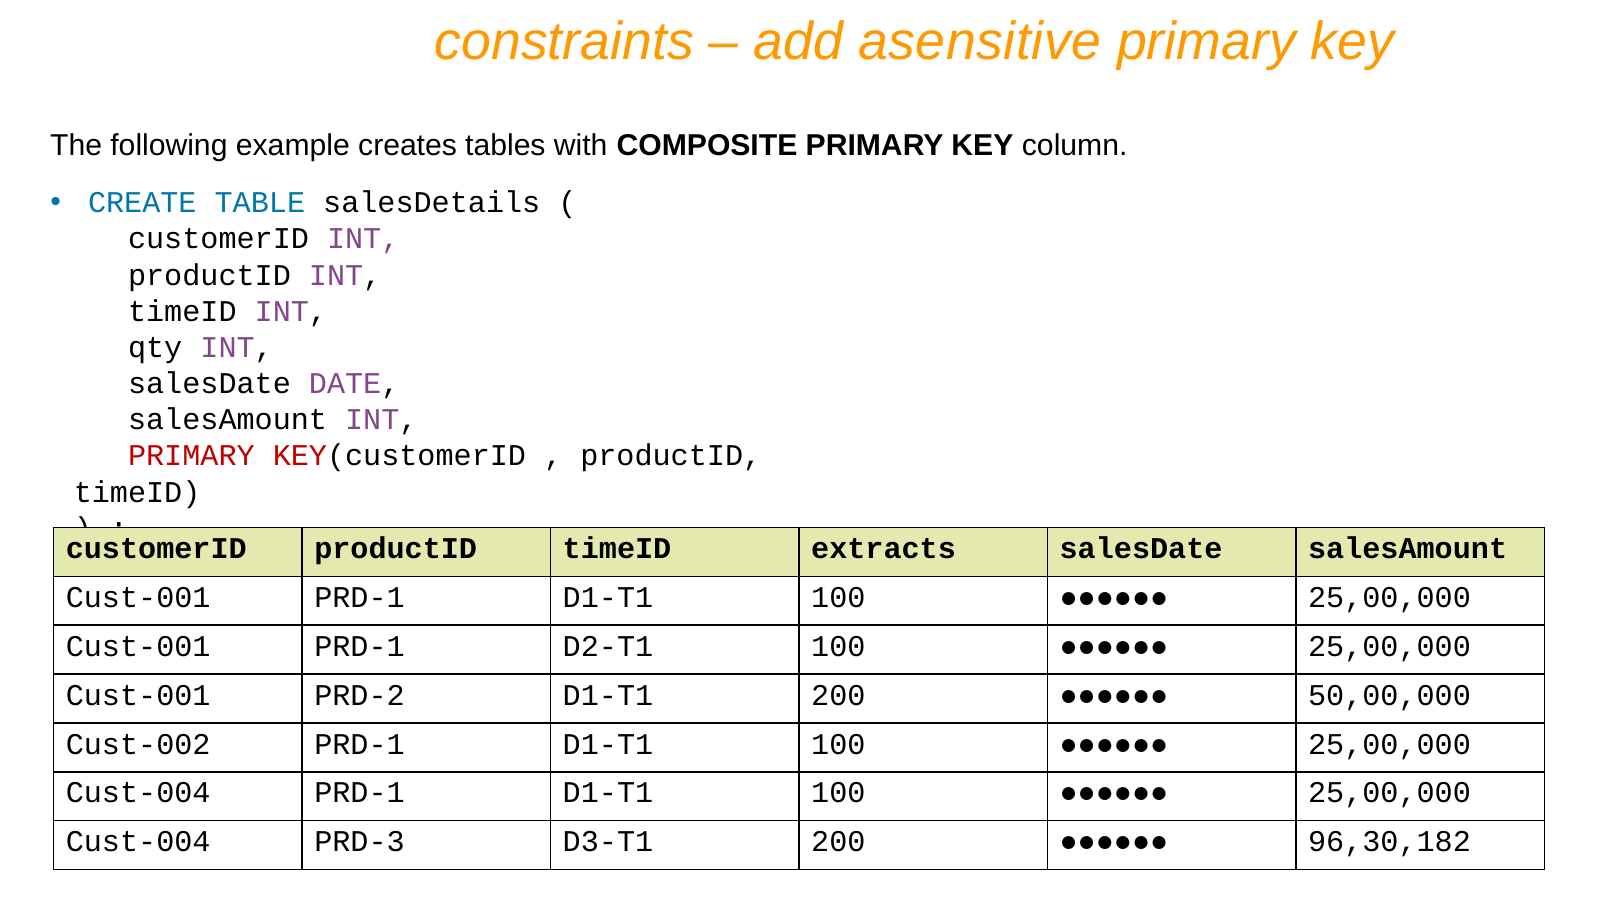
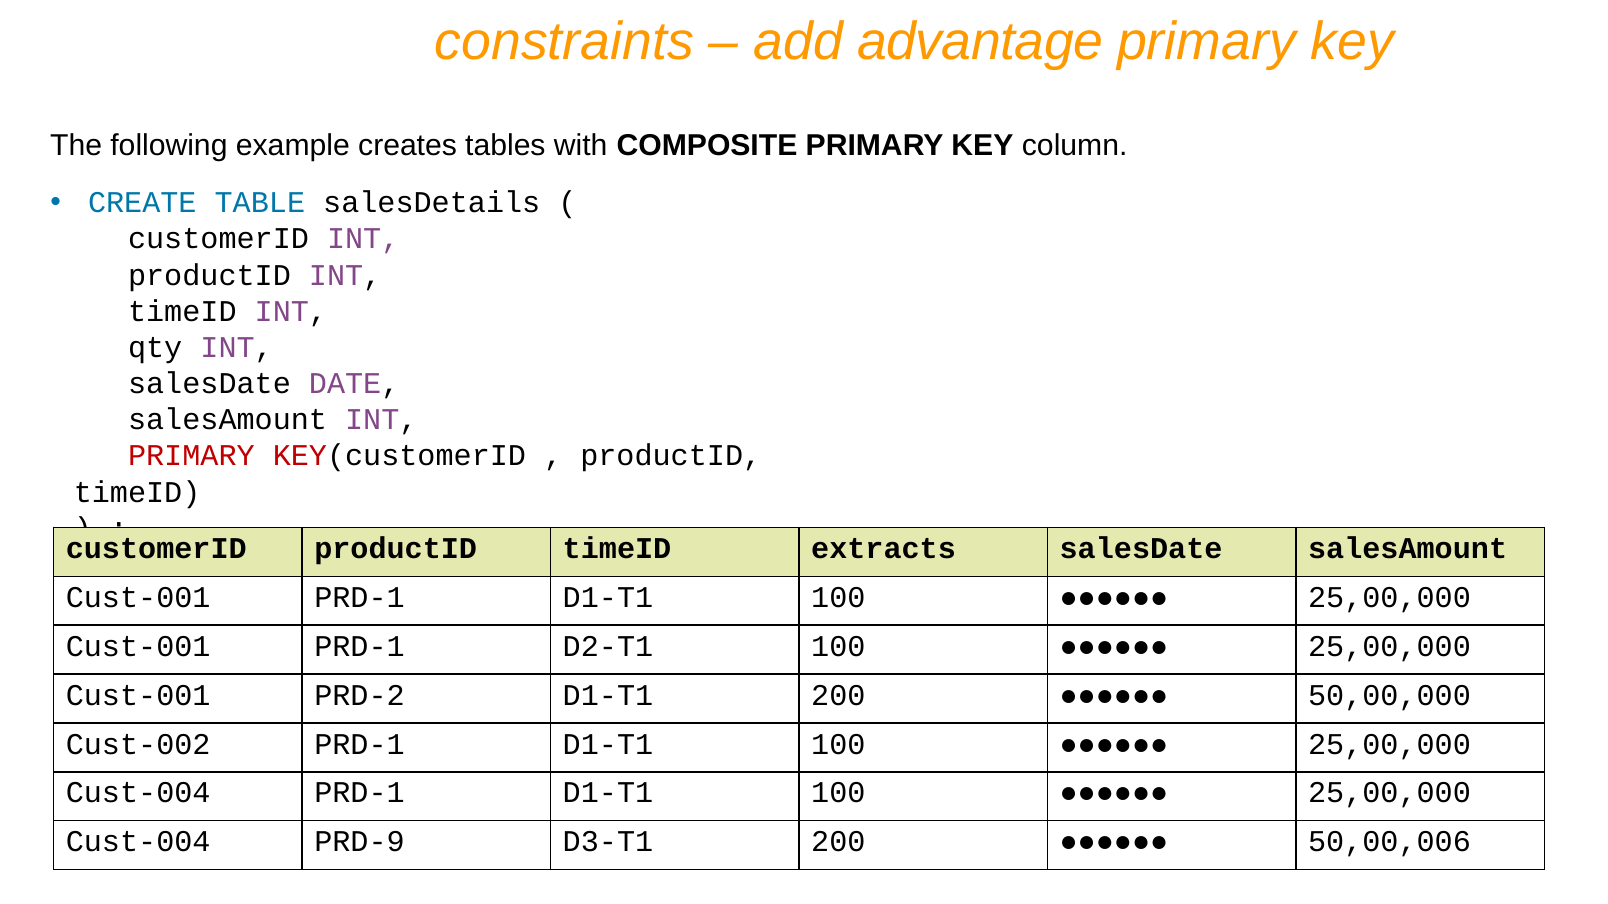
asensitive: asensitive -> advantage (980, 42)
PRD-3: PRD-3 -> PRD-9 (359, 842)
96,30,182: 96,30,182 -> 50,00,006 (1390, 842)
